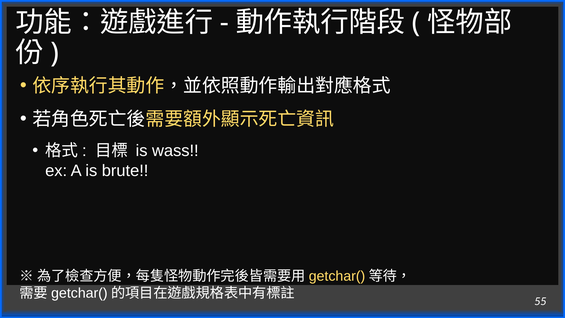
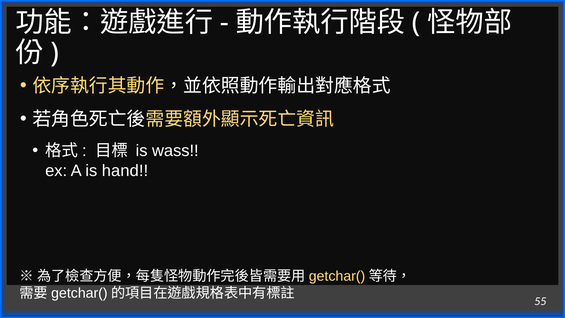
brute: brute -> hand (125, 171)
